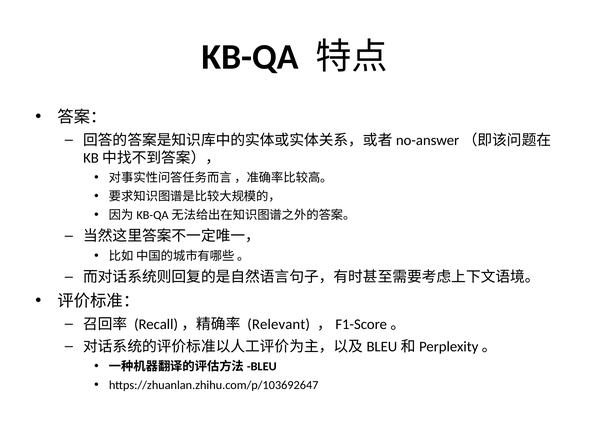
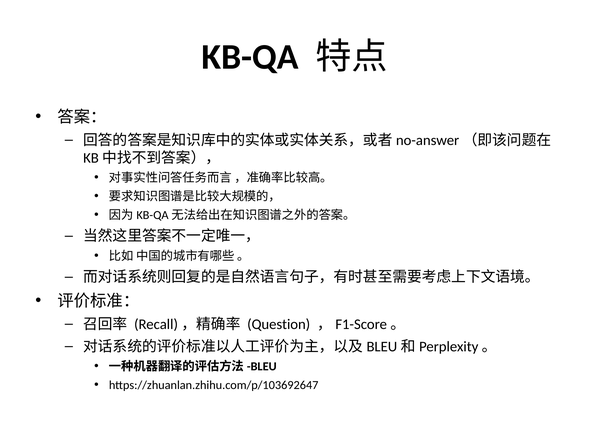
Relevant: Relevant -> Question (279, 324)
